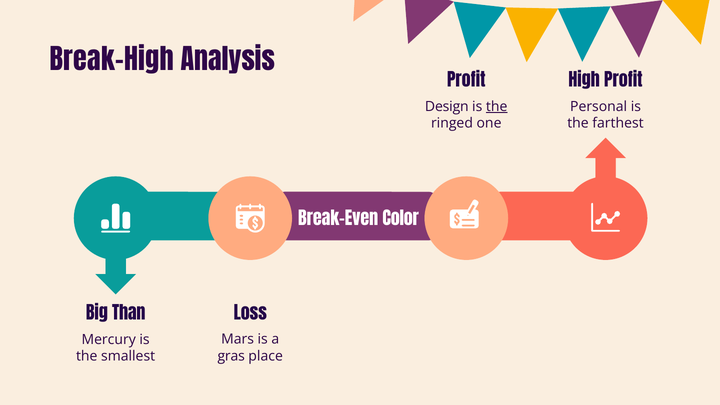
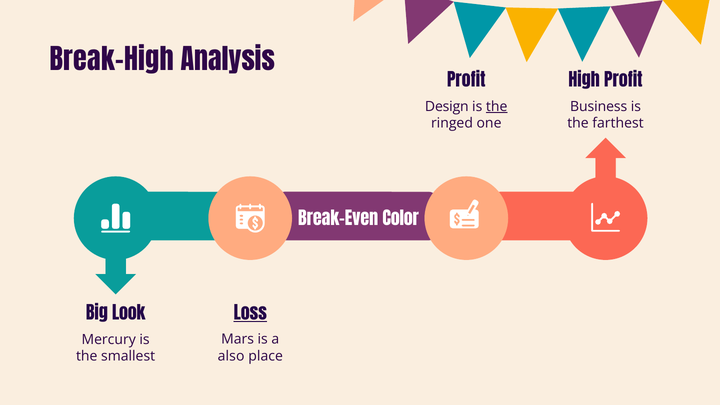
Personal: Personal -> Business (599, 106)
Loss underline: none -> present (250, 314)
Than: Than -> Look (129, 314)
gras: gras -> also (231, 356)
